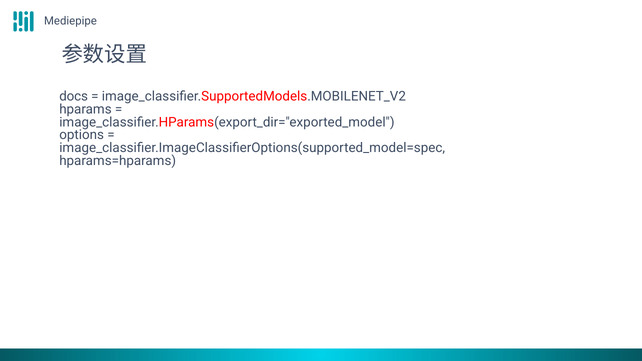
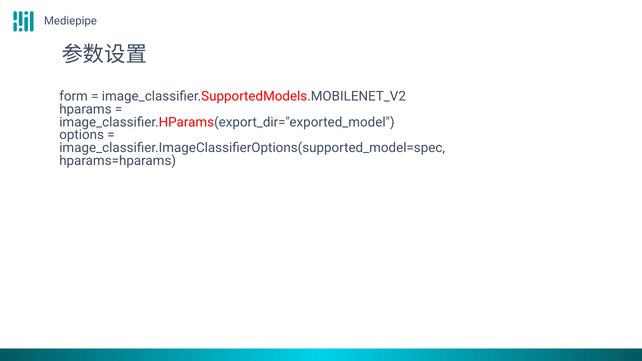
docs: docs -> form (74, 96)
